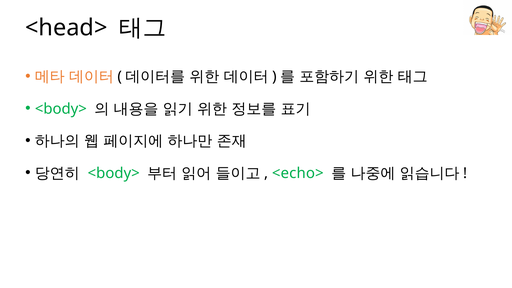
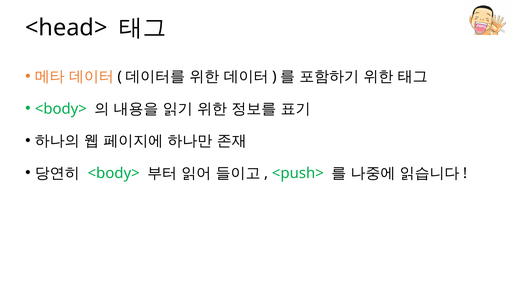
<echo>: <echo> -> <push> (298, 173)
